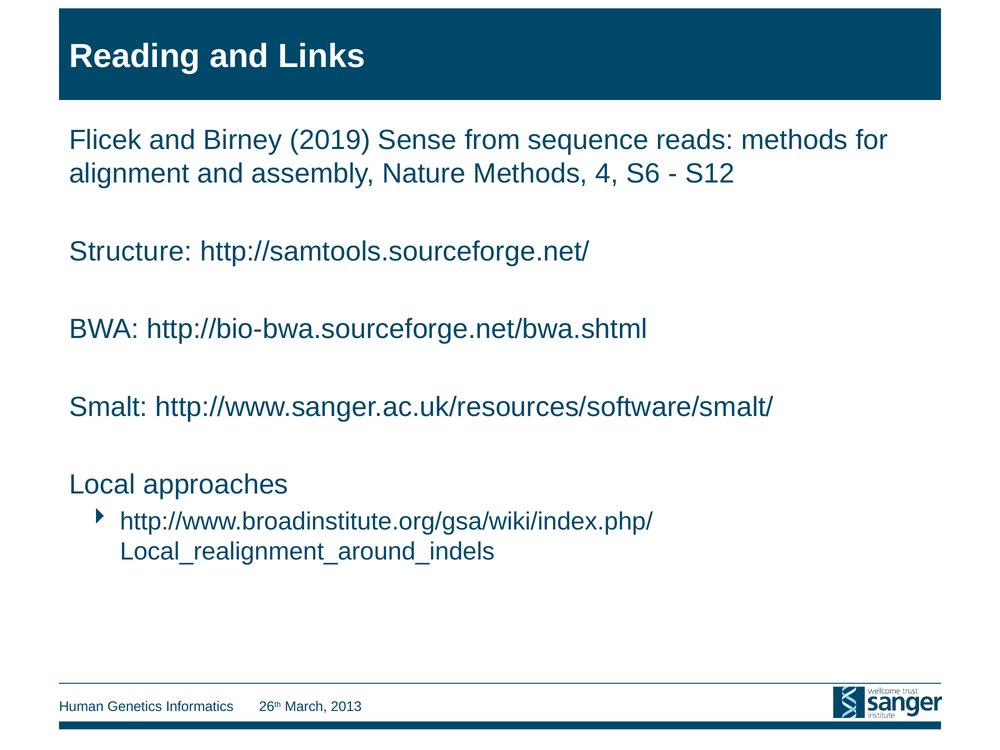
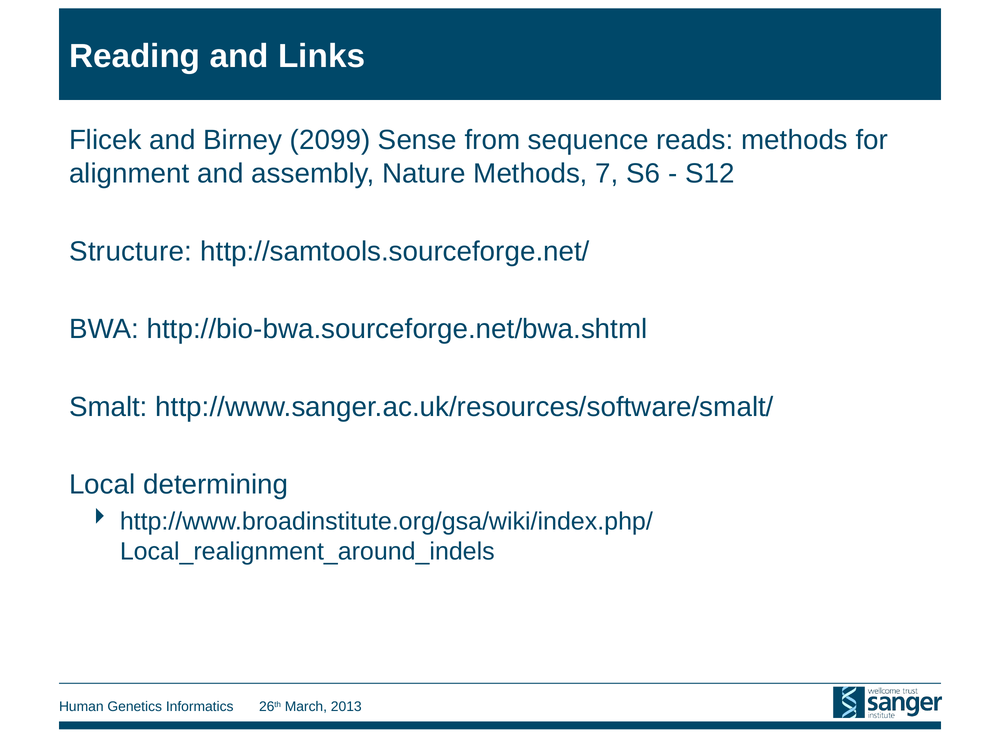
2019: 2019 -> 2099 (330, 140)
4: 4 -> 7 (607, 174)
approaches: approaches -> determining (216, 485)
